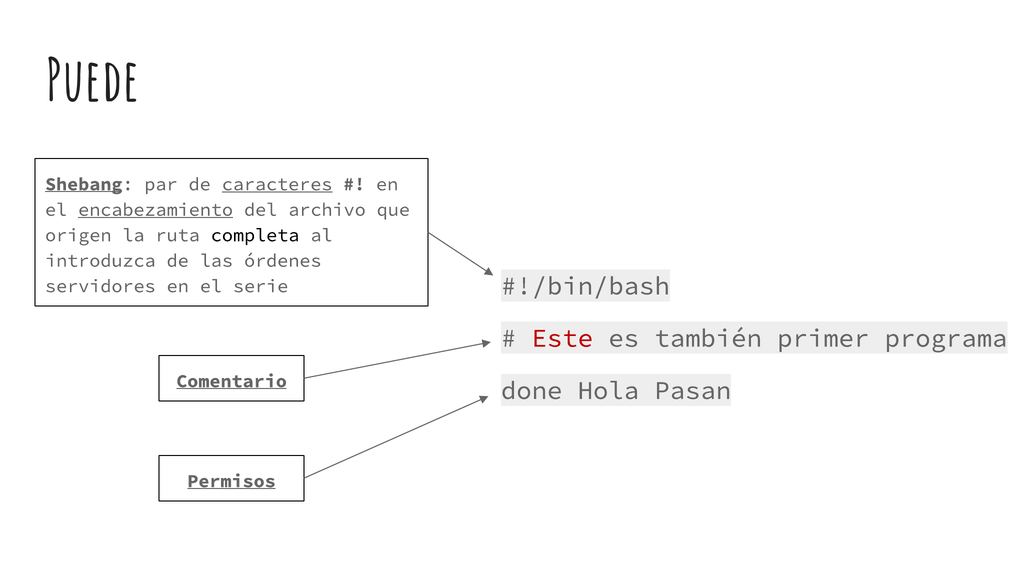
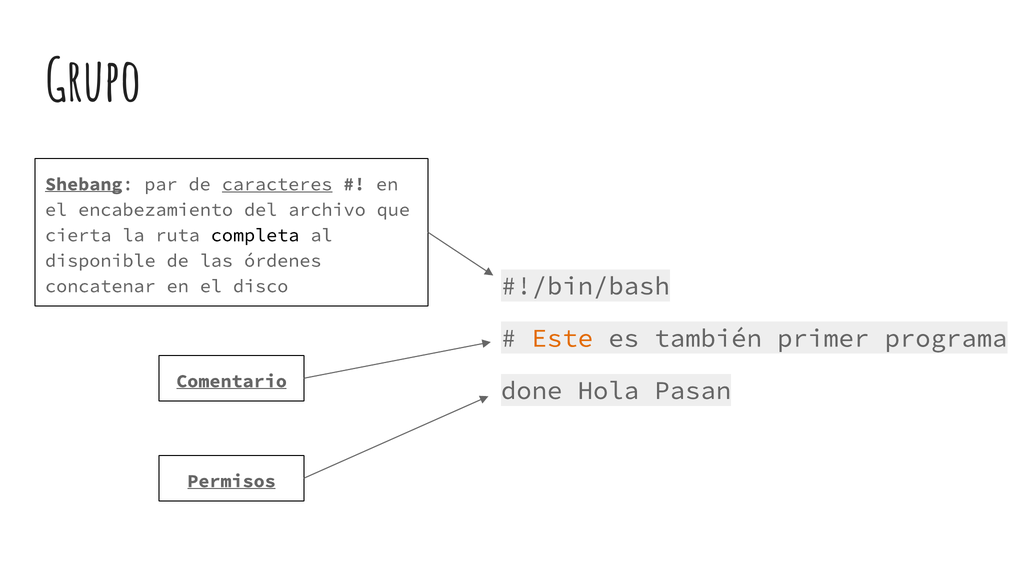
Puede: Puede -> Grupo (93, 82)
encabezamiento underline: present -> none (156, 210)
origen: origen -> cierta (78, 235)
introduzca: introduzca -> disponible (100, 261)
servidores: servidores -> concatenar (100, 286)
serie: serie -> disco (261, 286)
Este colour: red -> orange (562, 339)
